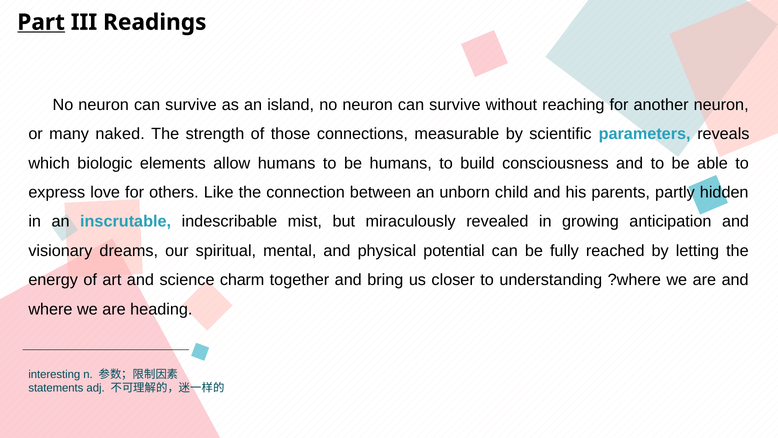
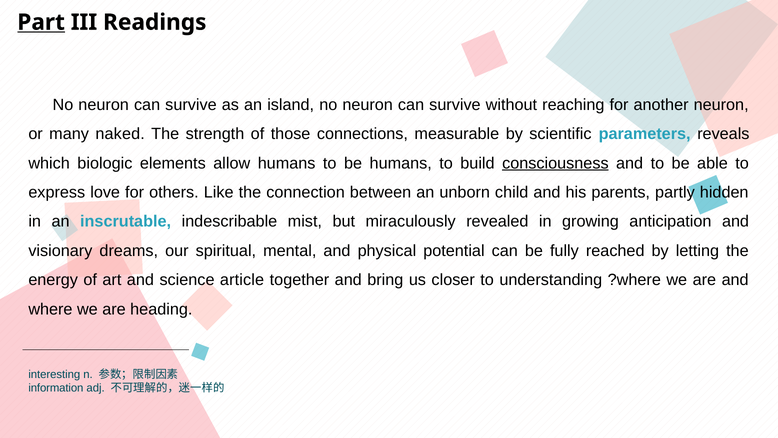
consciousness underline: none -> present (555, 163)
charm: charm -> article (242, 280)
statements: statements -> information (56, 388)
